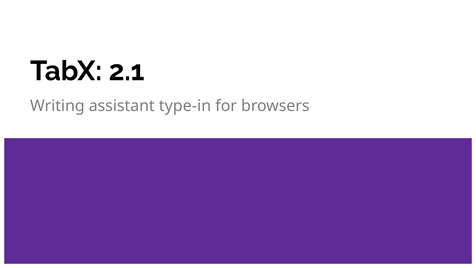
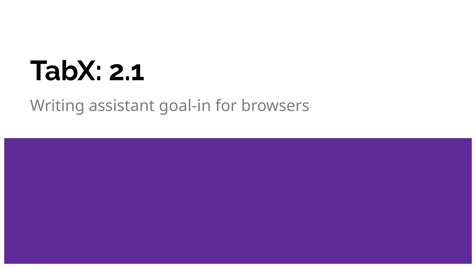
type-in: type-in -> goal-in (185, 106)
